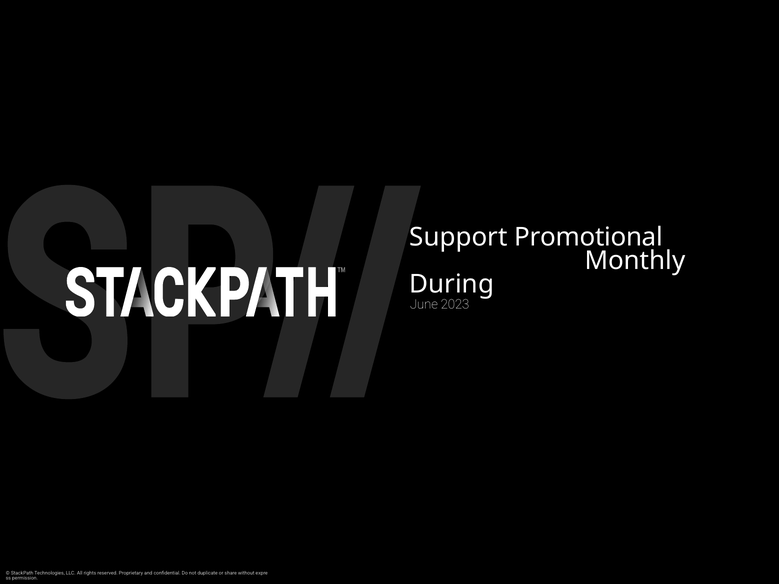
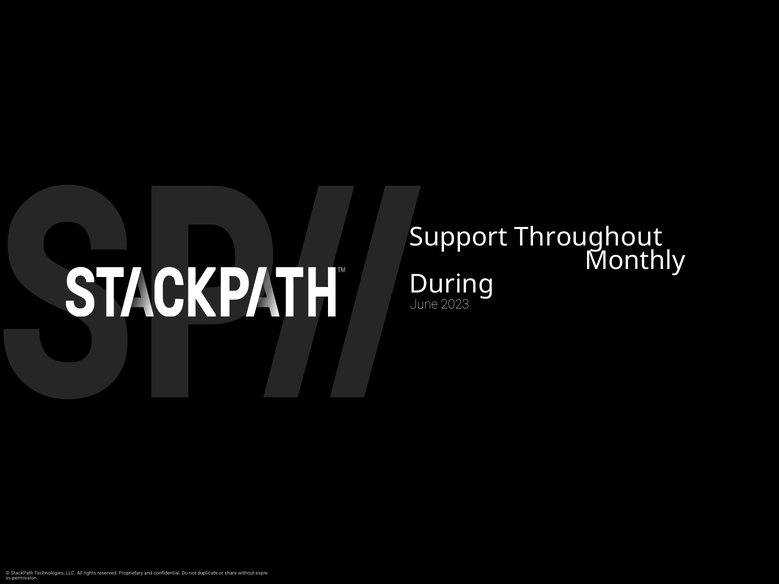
Promotional: Promotional -> Throughout (588, 237)
